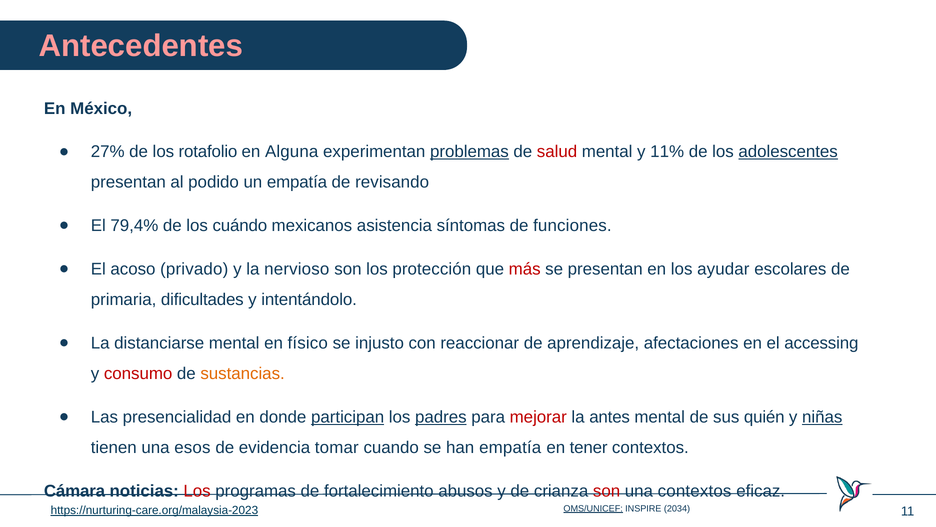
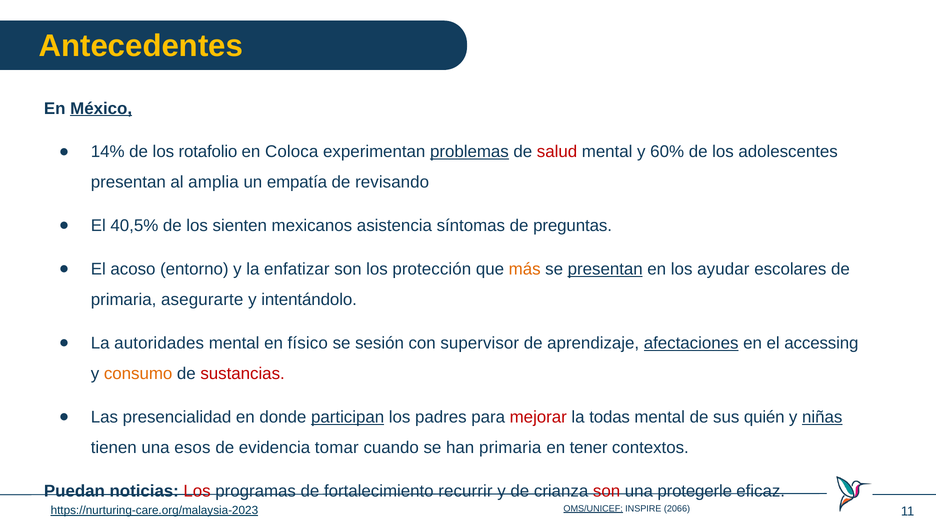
Antecedentes colour: pink -> yellow (141, 46)
México underline: none -> present (101, 108)
27%: 27% -> 14% (108, 152)
Alguna: Alguna -> Coloca (292, 152)
11%: 11% -> 60% (667, 152)
adolescentes underline: present -> none (788, 152)
podido: podido -> amplia (213, 182)
79,4%: 79,4% -> 40,5% (134, 226)
cuándo: cuándo -> sienten (240, 226)
funciones: funciones -> preguntas (573, 226)
privado: privado -> entorno (194, 269)
nervioso: nervioso -> enfatizar (297, 269)
más colour: red -> orange (525, 269)
presentan underline: none -> present (605, 269)
dificultades: dificultades -> asegurarte (202, 300)
distanciarse: distanciarse -> autoridades (159, 343)
injusto: injusto -> sesión (380, 343)
reaccionar: reaccionar -> supervisor (480, 343)
afectaciones underline: none -> present (691, 343)
consumo colour: red -> orange (138, 373)
sustancias colour: orange -> red (243, 373)
padres underline: present -> none (441, 417)
antes: antes -> todas (610, 417)
han empatía: empatía -> primaria (510, 447)
Cámara: Cámara -> Puedan (74, 491)
abusos: abusos -> recurrir (465, 491)
una contextos: contextos -> protegerle (695, 491)
2034: 2034 -> 2066 (677, 508)
